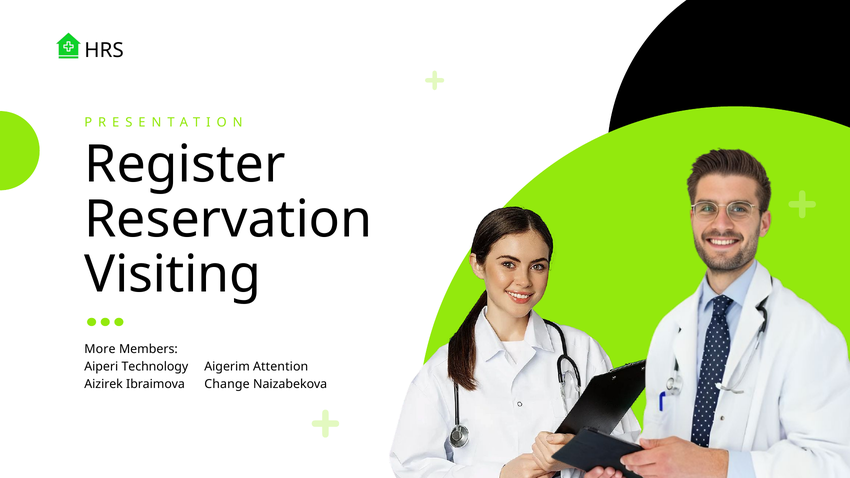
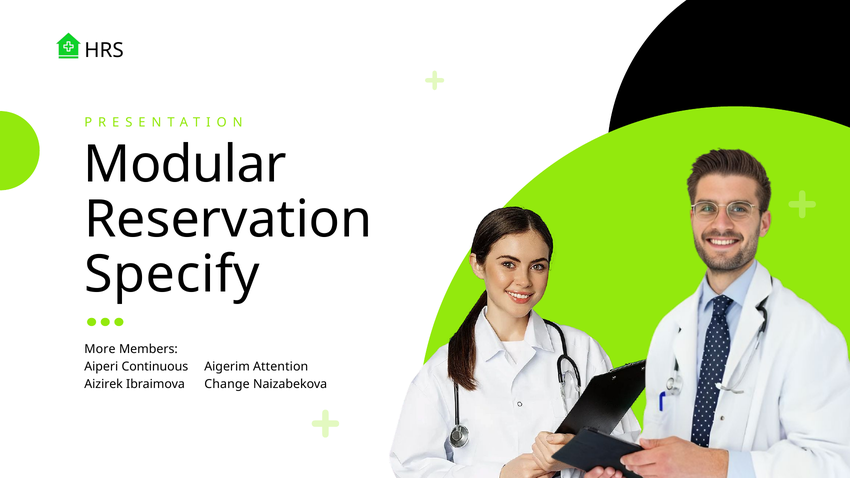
Register: Register -> Modular (185, 165)
Visiting: Visiting -> Specify (172, 275)
Technology: Technology -> Continuous (155, 367)
